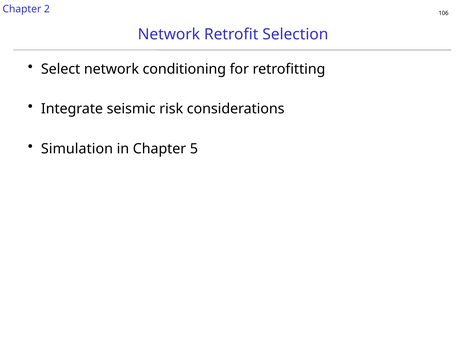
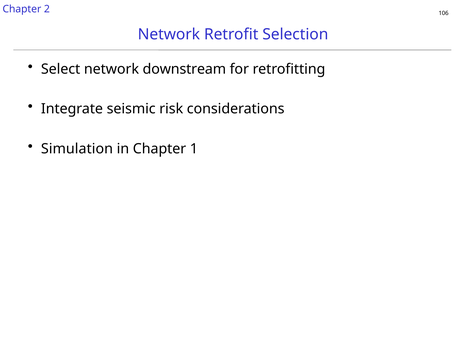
conditioning: conditioning -> downstream (184, 69)
5: 5 -> 1 (194, 149)
